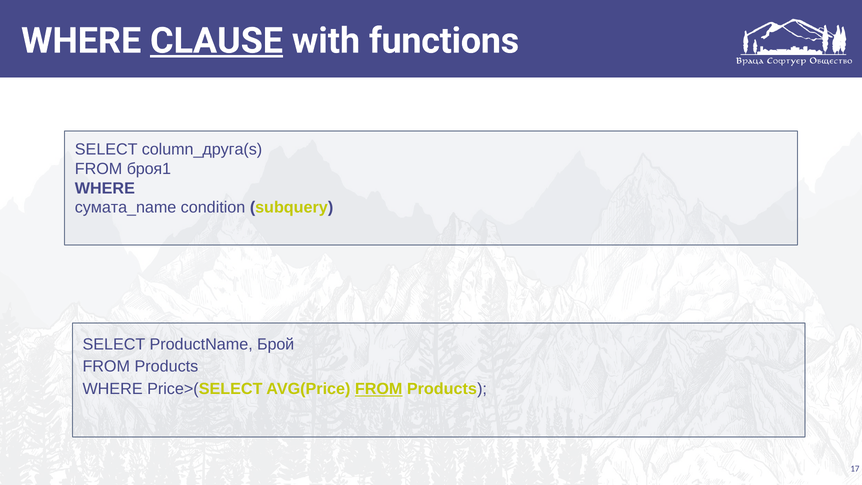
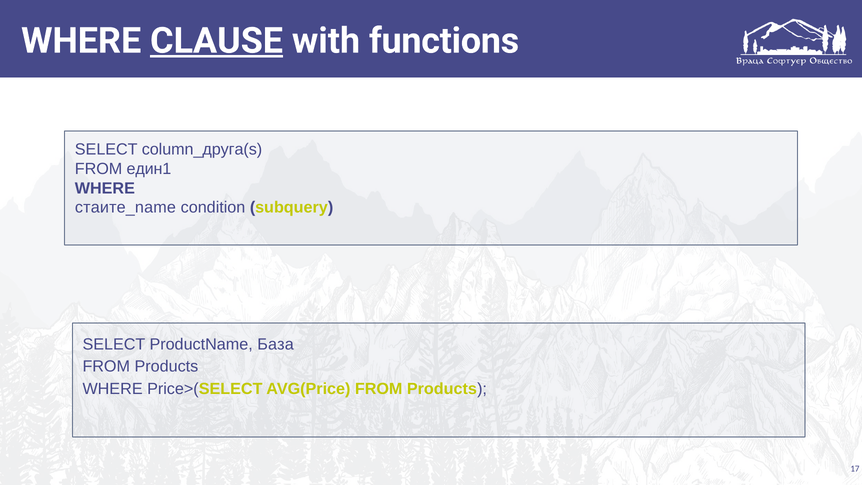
броя1: броя1 -> един1 (149, 169)
сумата_name: сумата_name -> стаите_name (125, 208)
Брой: Брой -> База (276, 344)
FROM underline: present -> none (379, 389)
